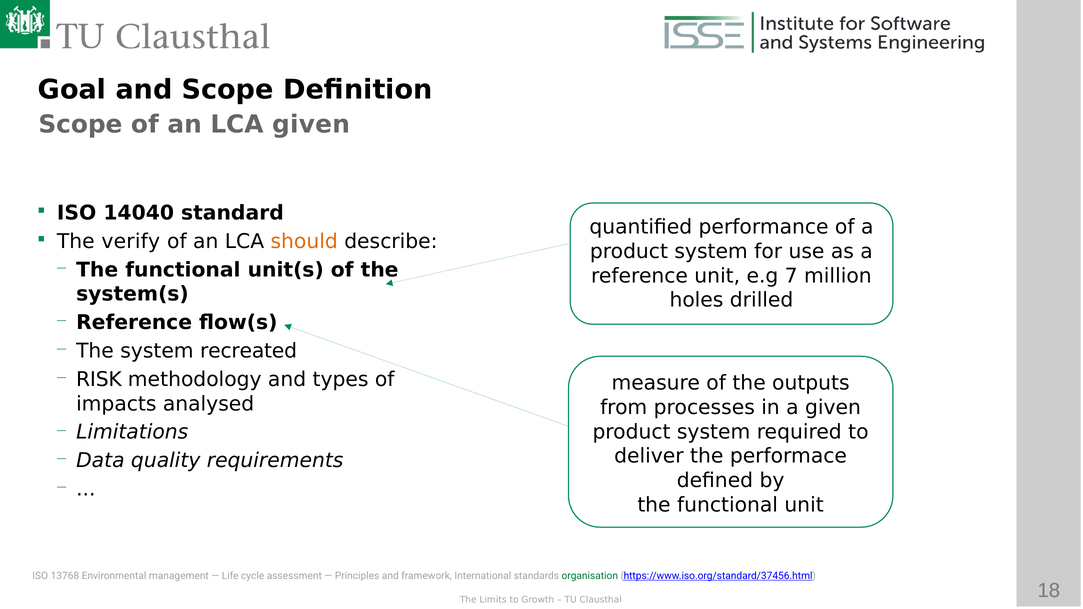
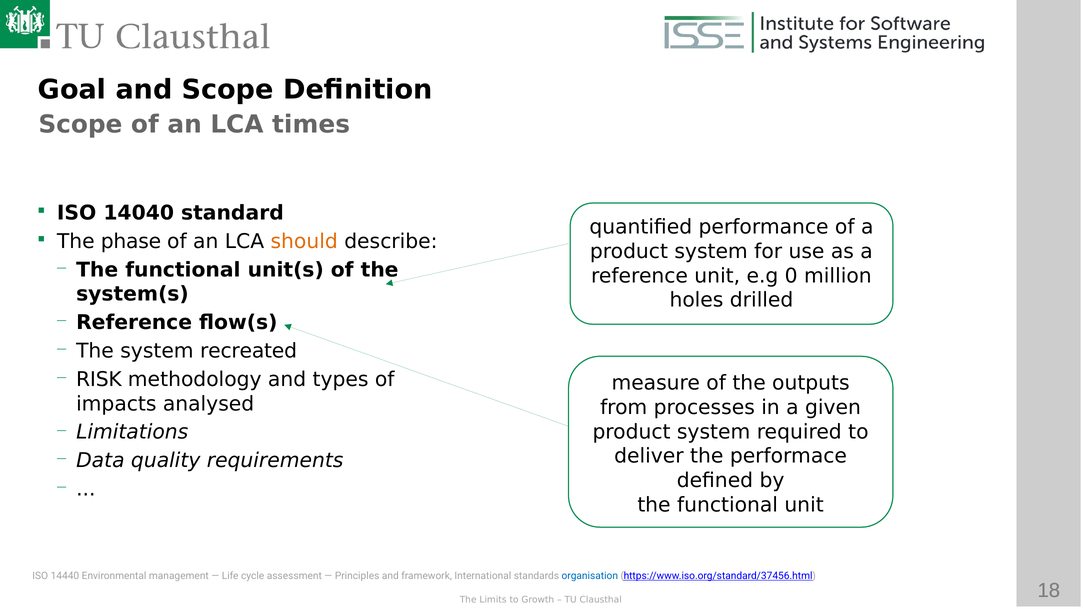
LCA given: given -> times (311, 125)
verify: verify -> phase (131, 242)
7: 7 -> 0 (791, 276)
13768: 13768 -> 14440 (65, 576)
organisation colour: green -> blue (590, 576)
